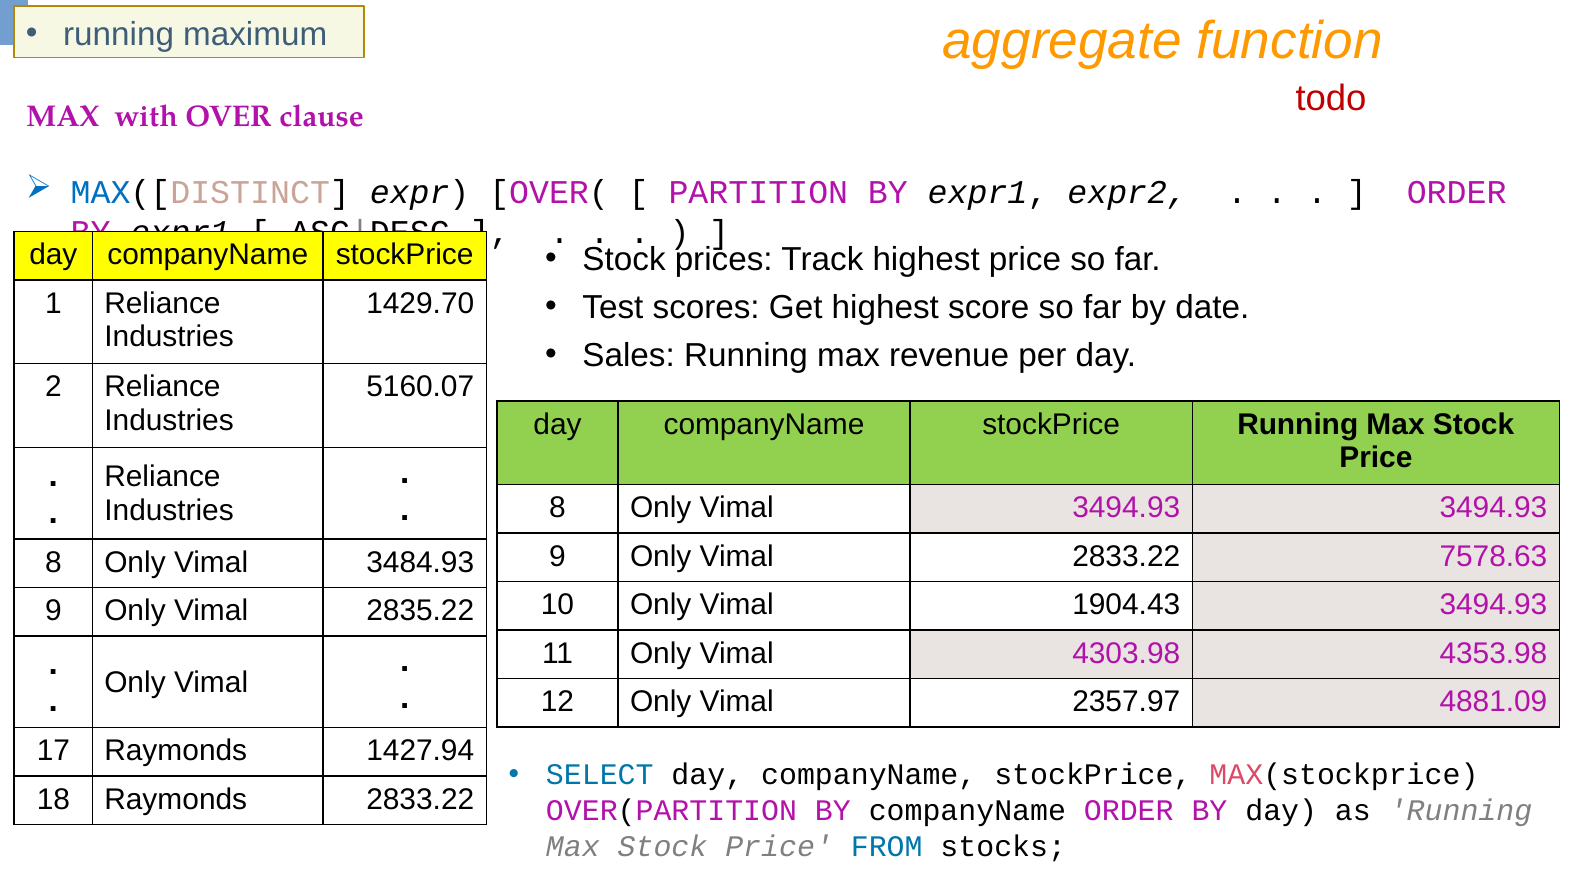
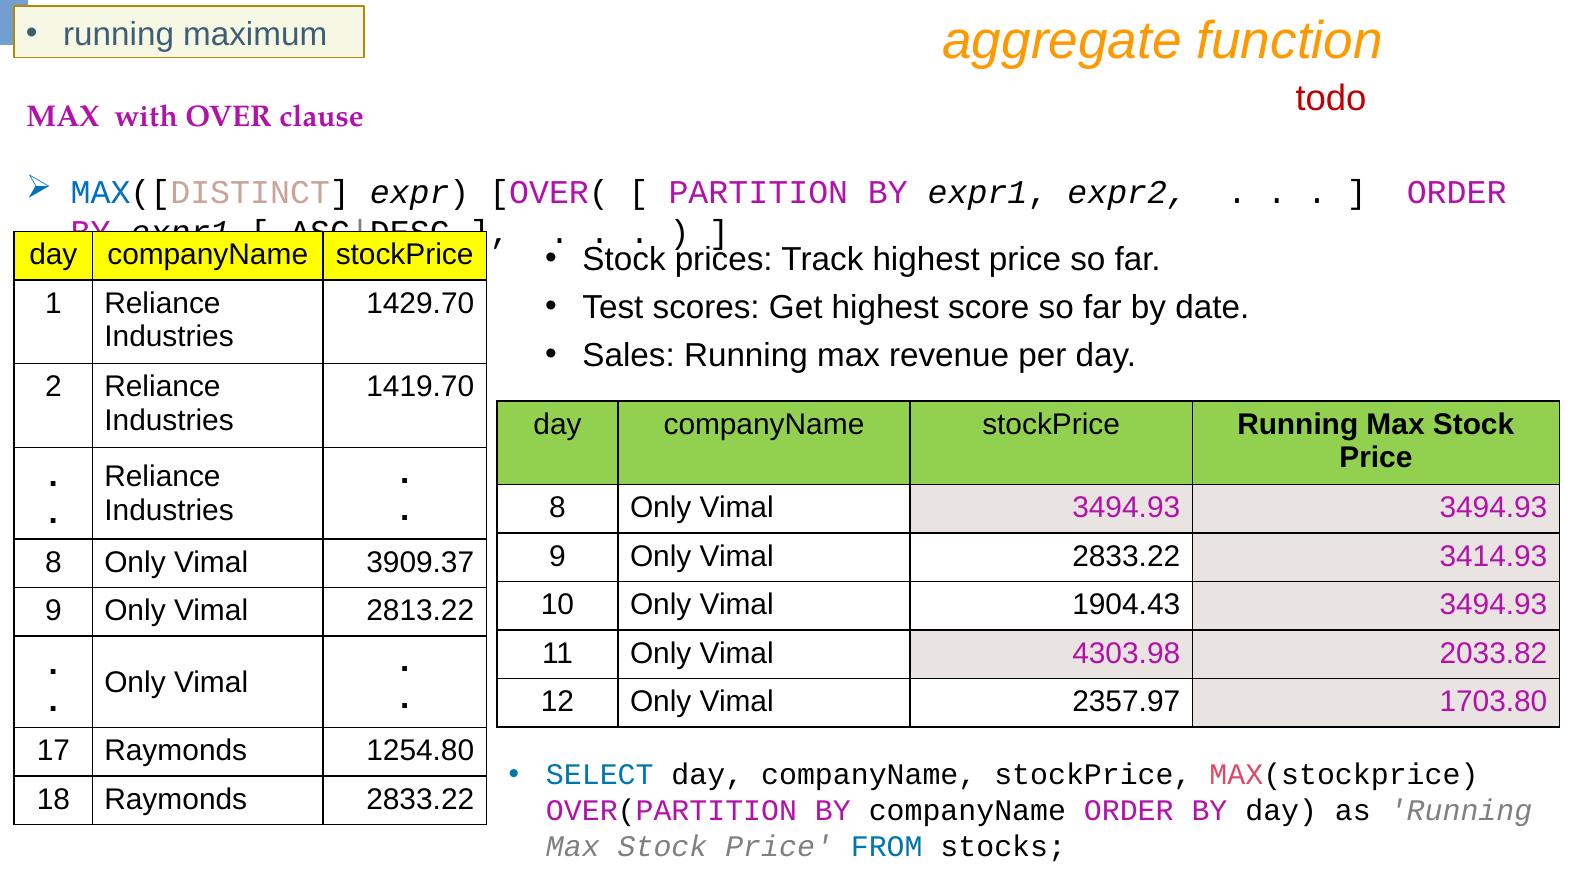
5160.07: 5160.07 -> 1419.70 (420, 387)
7578.63: 7578.63 -> 3414.93 (1493, 557)
3484.93: 3484.93 -> 3909.37 (420, 563)
2835.22: 2835.22 -> 2813.22 (420, 611)
4353.98: 4353.98 -> 2033.82 (1493, 654)
4881.09: 4881.09 -> 1703.80 (1493, 702)
1427.94: 1427.94 -> 1254.80 (420, 751)
